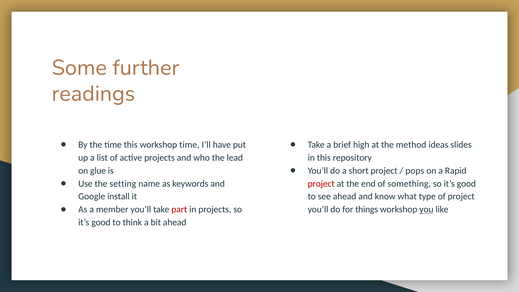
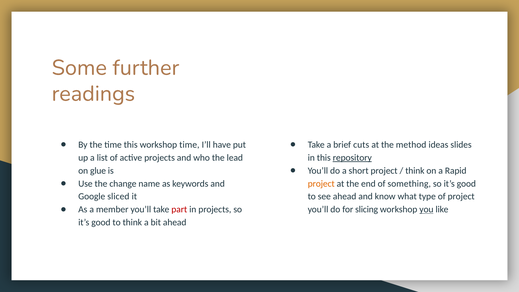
high: high -> cuts (361, 145)
repository underline: none -> present (352, 158)
pops: pops -> think (415, 171)
setting: setting -> change (123, 184)
project colour: red -> orange (321, 184)
install: install -> sliced (118, 197)
things: things -> slicing (367, 209)
